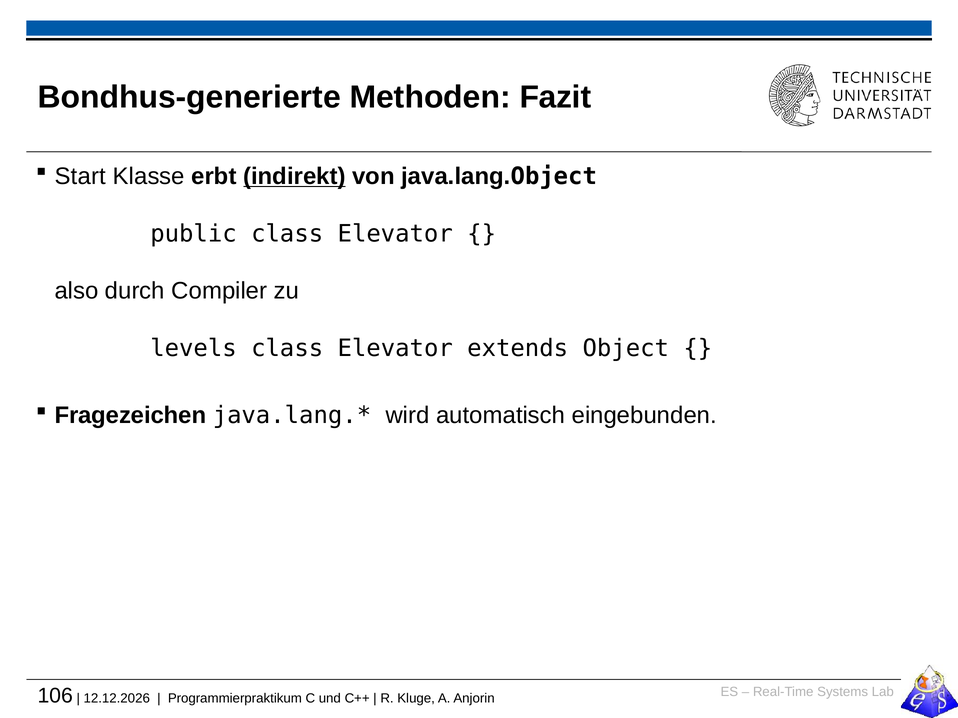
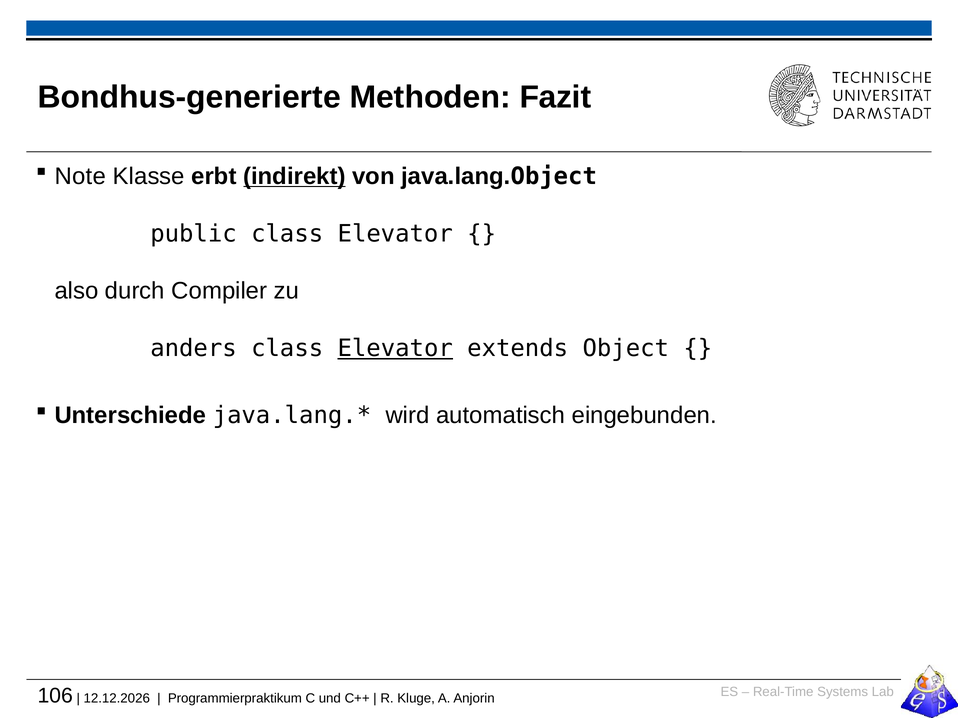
Start: Start -> Note (80, 176)
levels: levels -> anders (194, 349)
Elevator underline: none -> present (395, 349)
Fragezeichen: Fragezeichen -> Unterschiede (130, 416)
